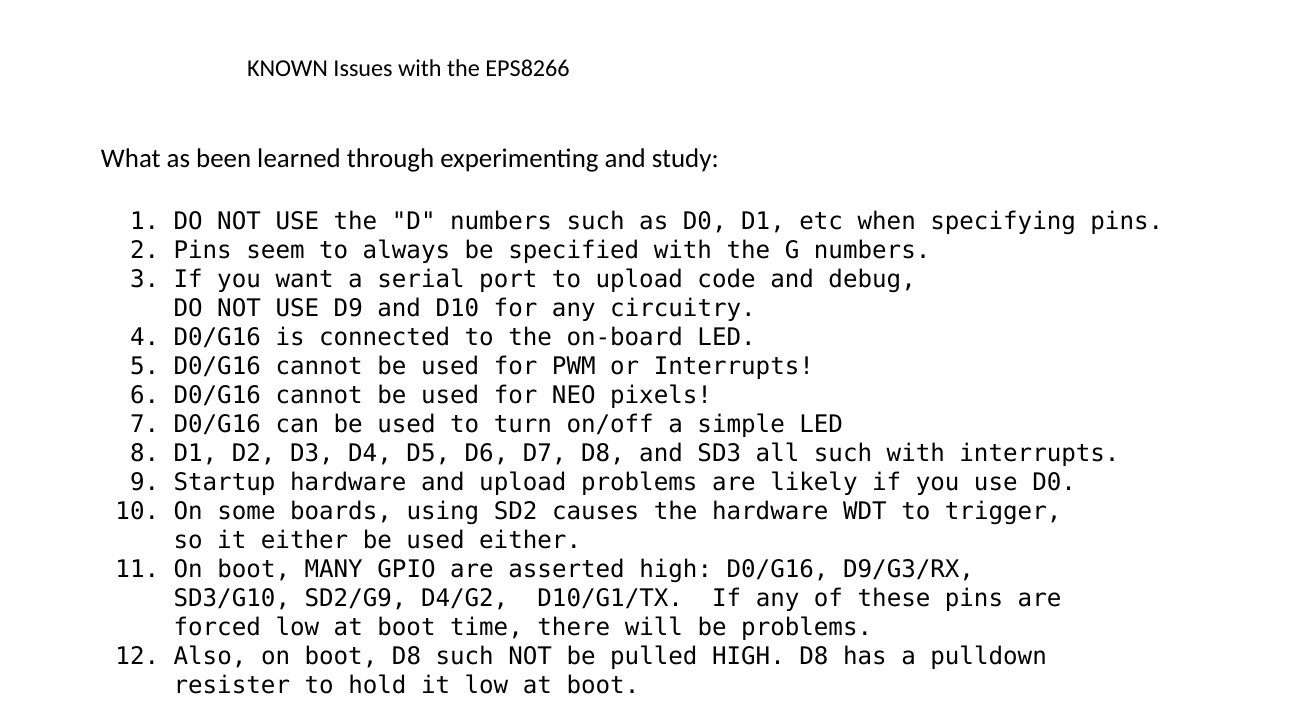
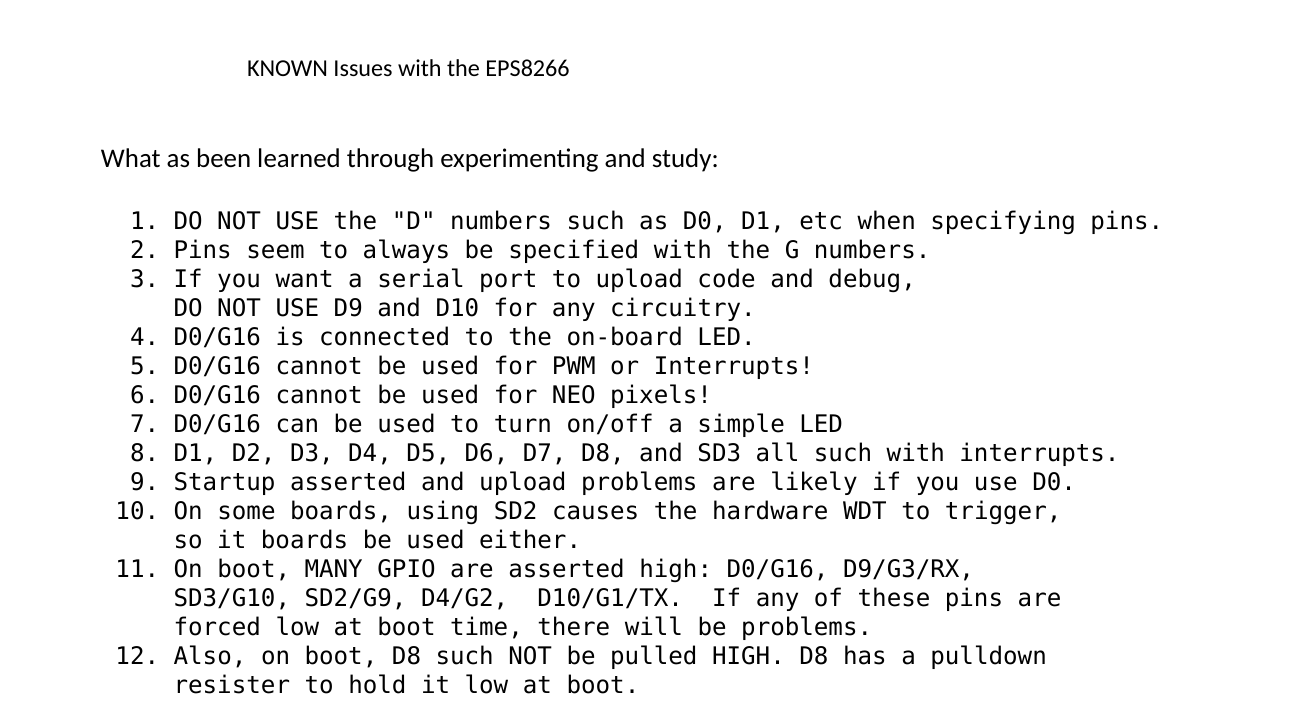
Startup hardware: hardware -> asserted (348, 482)
it either: either -> boards (305, 540)
